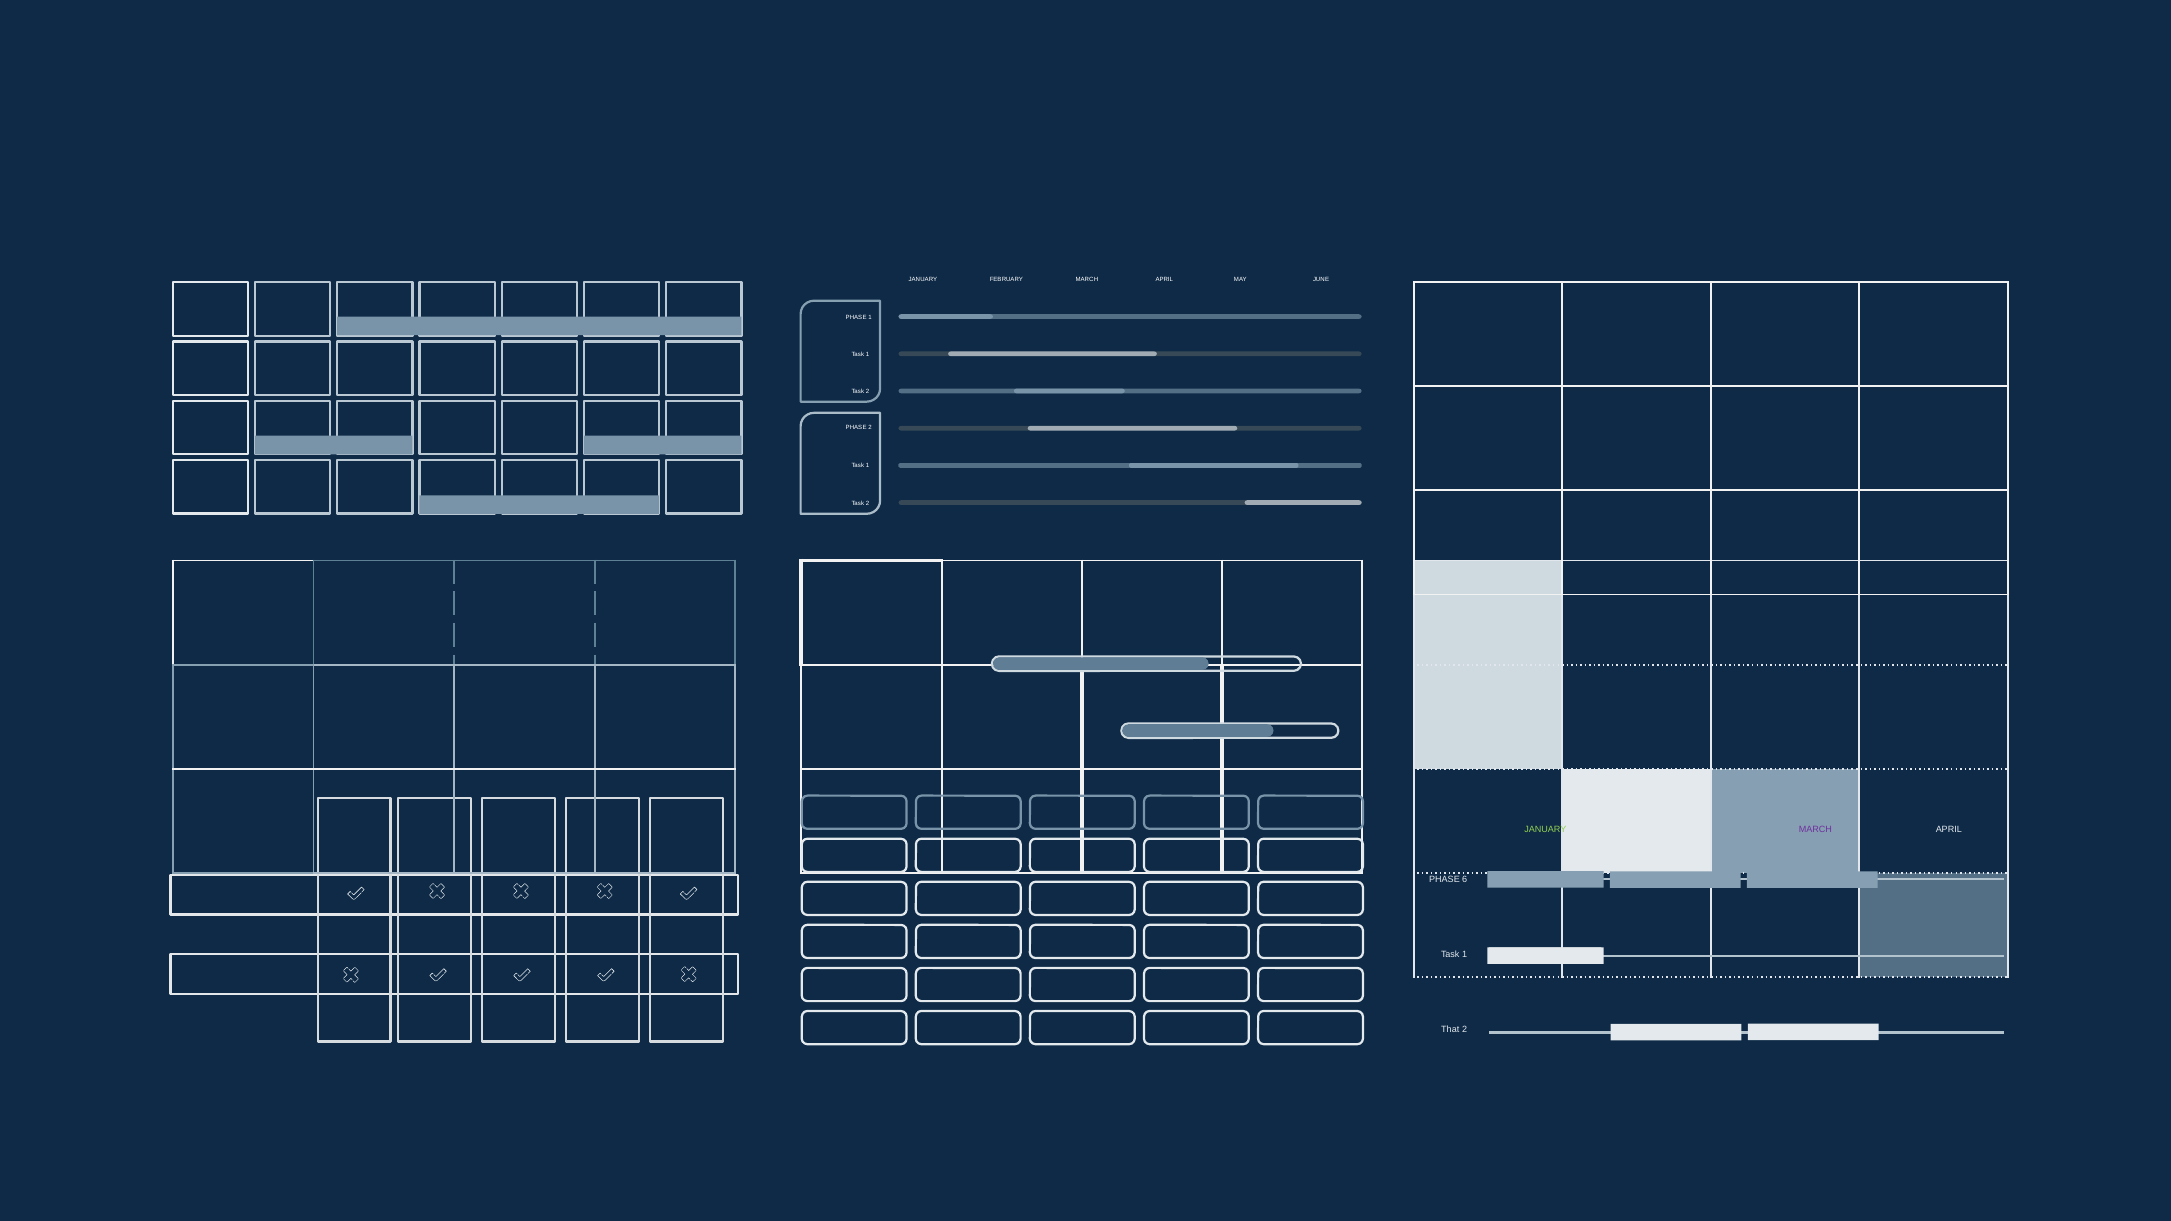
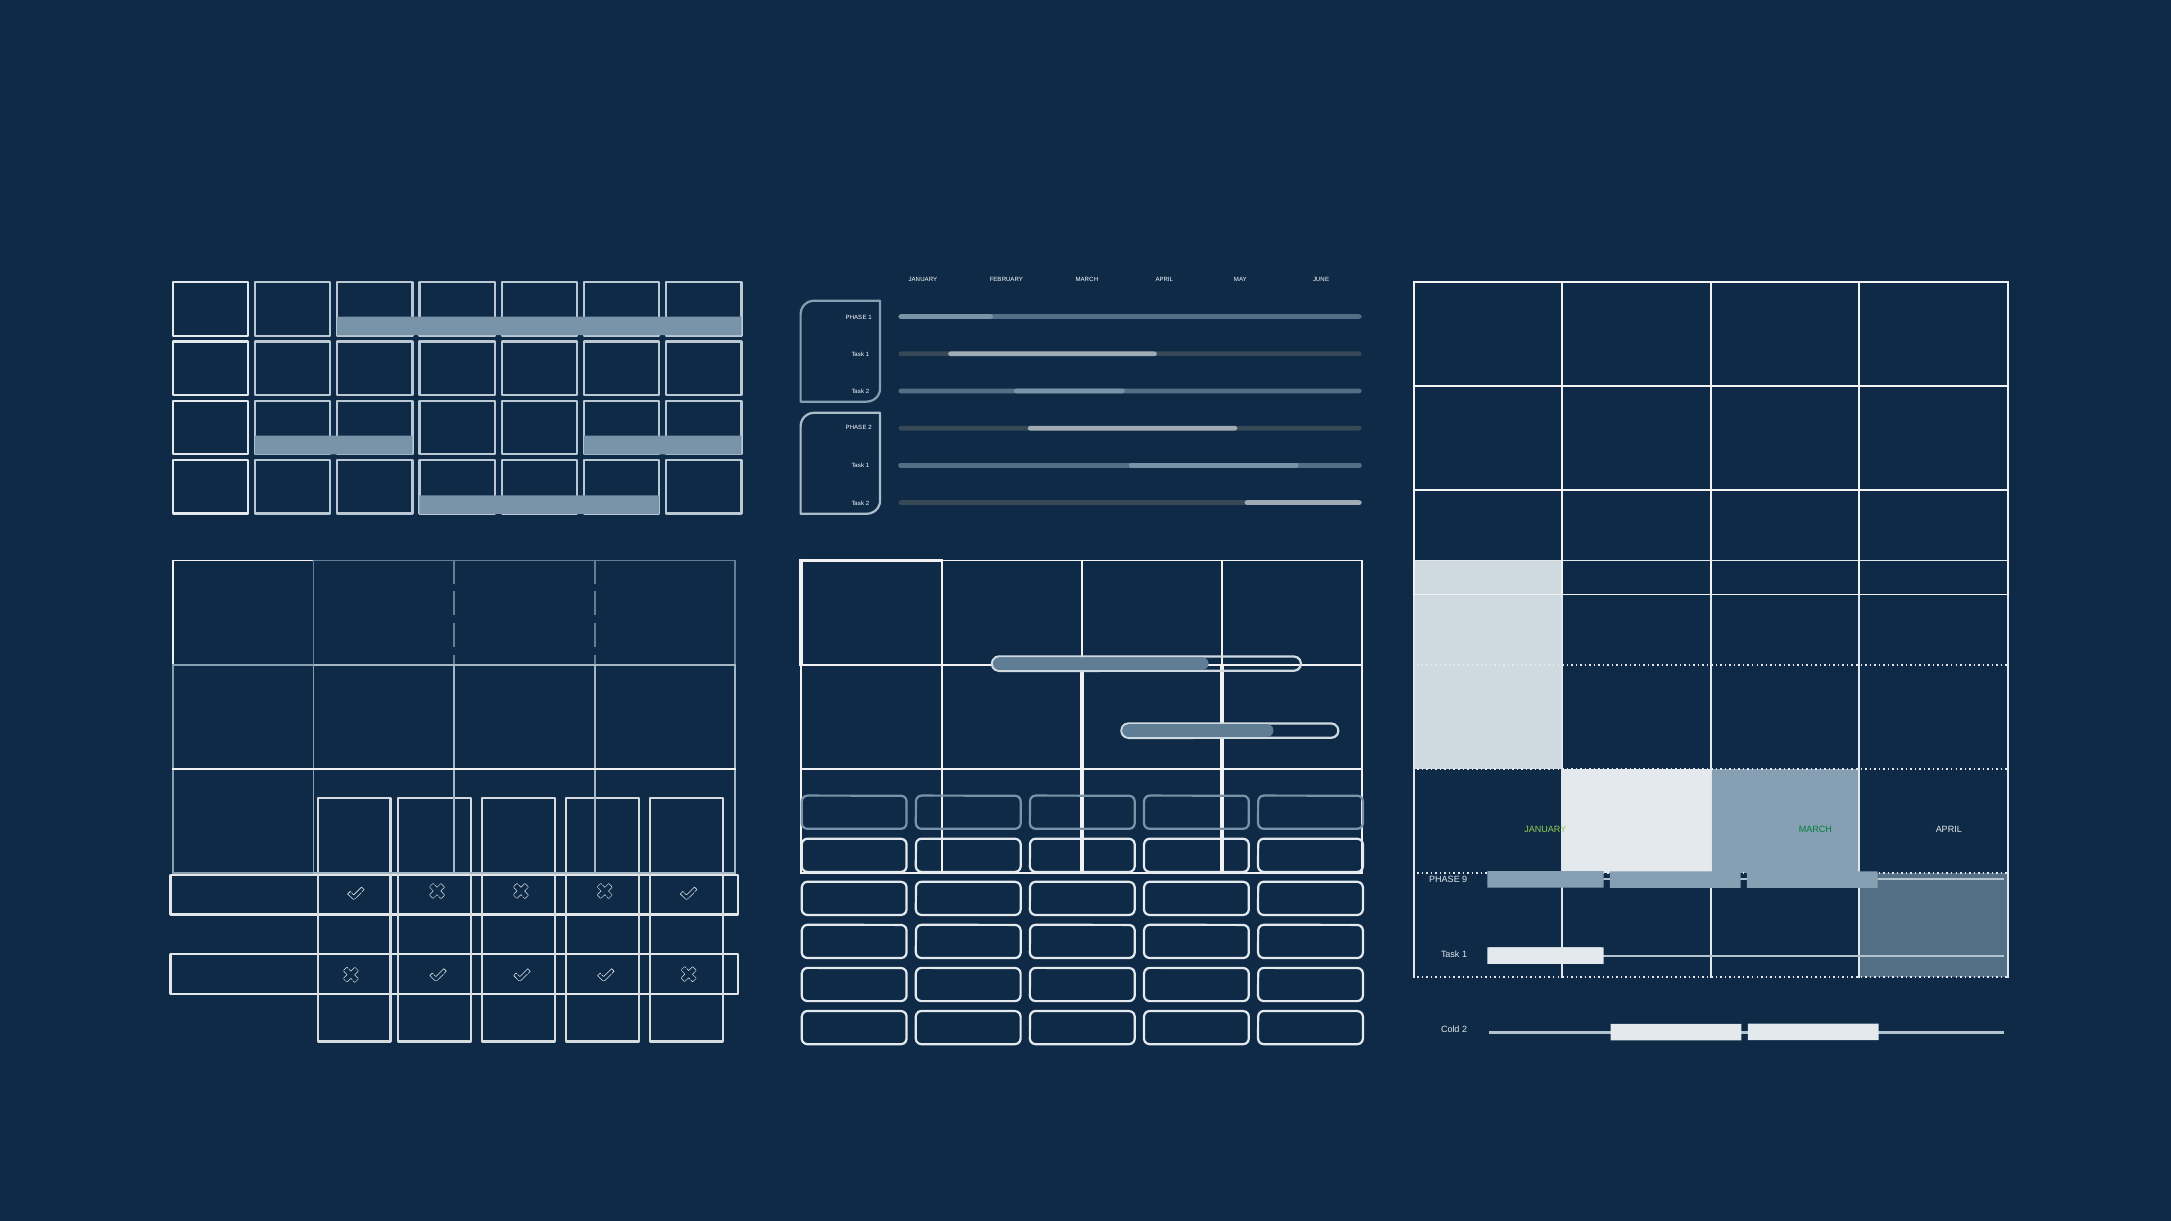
MARCH colour: purple -> green (1815, 830)
6: 6 -> 9 (1465, 880)
That: That -> Cold (1450, 1030)
